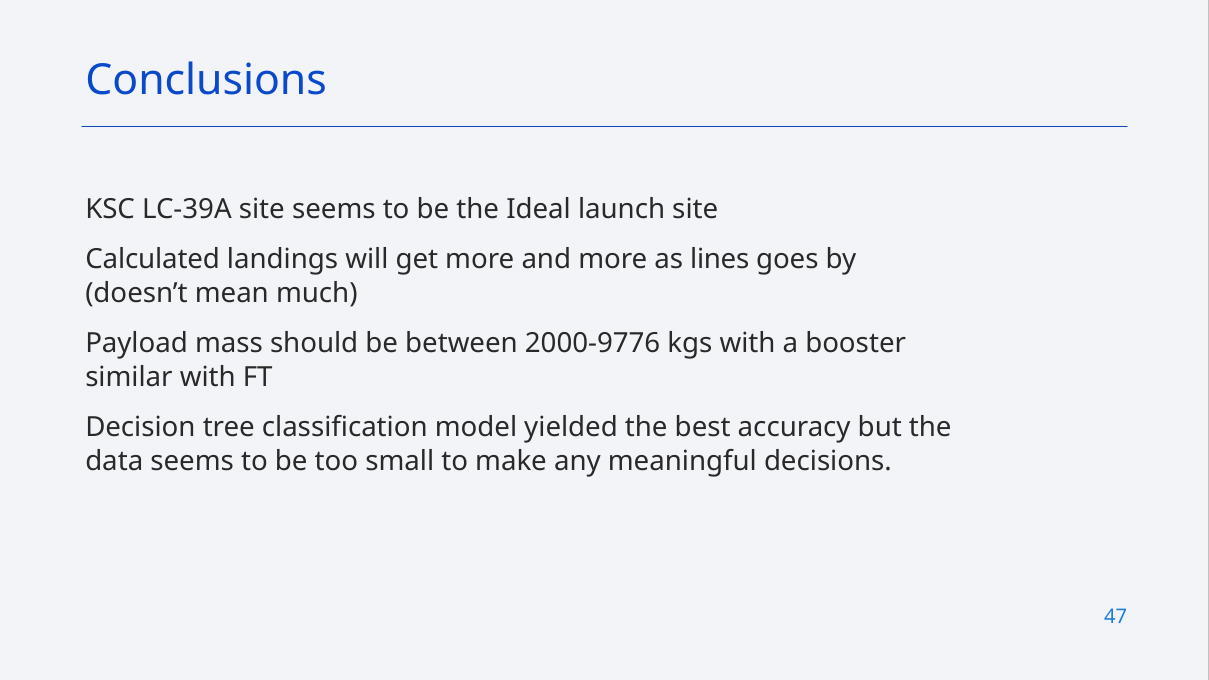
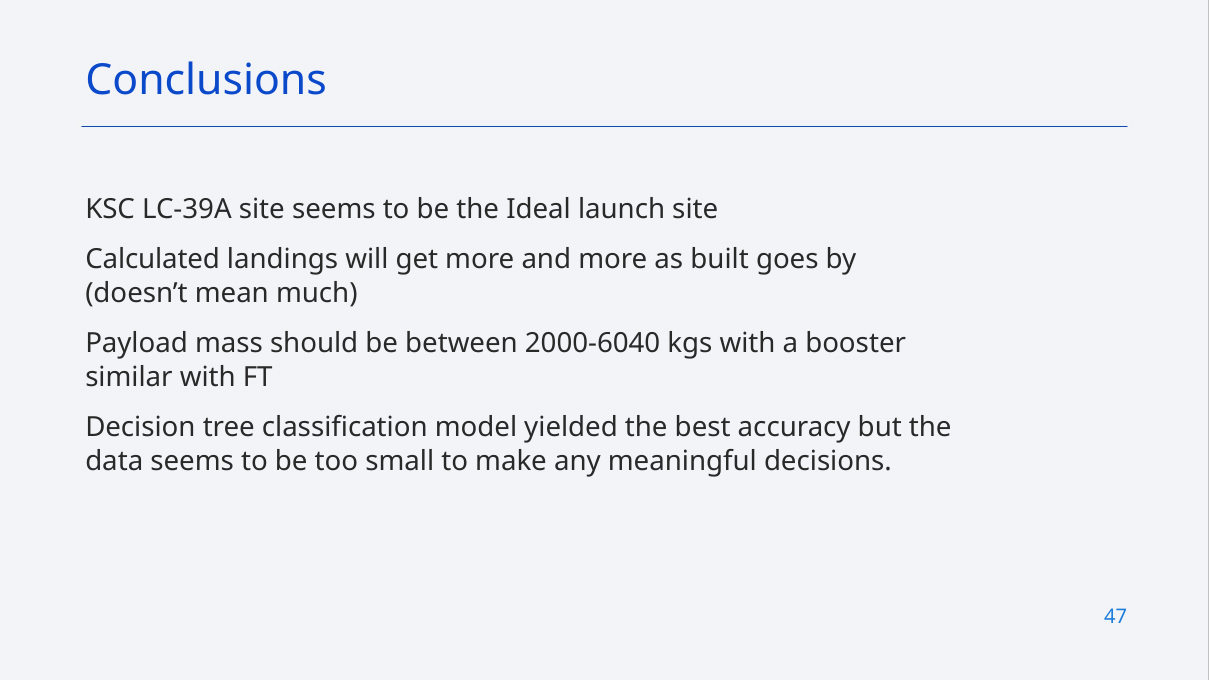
lines: lines -> built (720, 260)
2000-9776: 2000-9776 -> 2000-6040 (593, 344)
